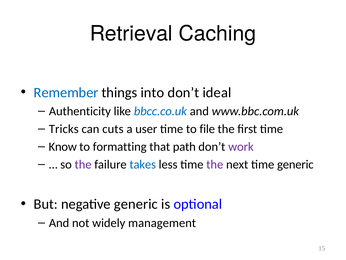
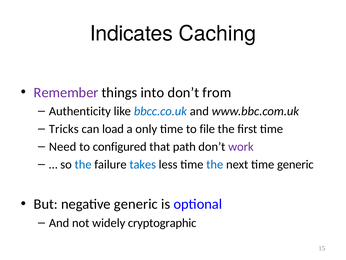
Retrieval: Retrieval -> Indicates (131, 33)
Remember colour: blue -> purple (66, 92)
ideal: ideal -> from (217, 92)
cuts: cuts -> load (113, 129)
user: user -> only (146, 129)
Know: Know -> Need (63, 146)
formatting: formatting -> configured (120, 146)
the colour: purple -> blue (83, 164)
the colour: purple -> blue (215, 164)
management: management -> cryptographic (162, 223)
